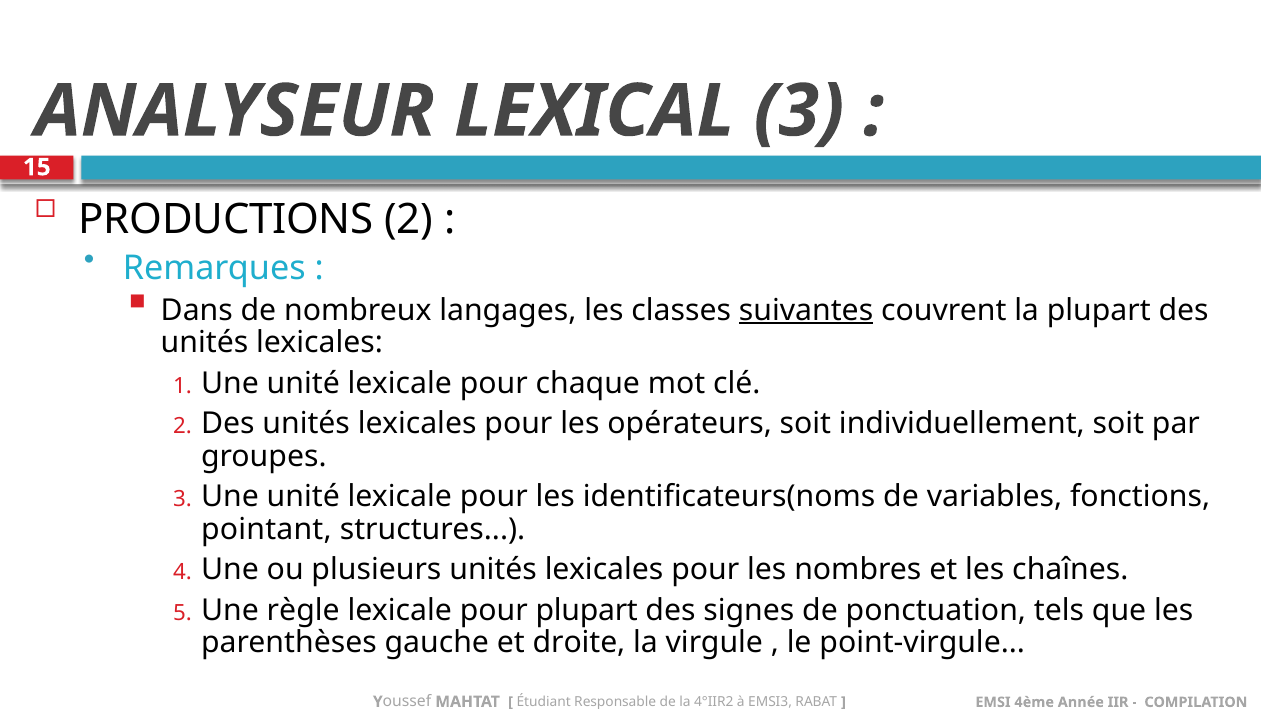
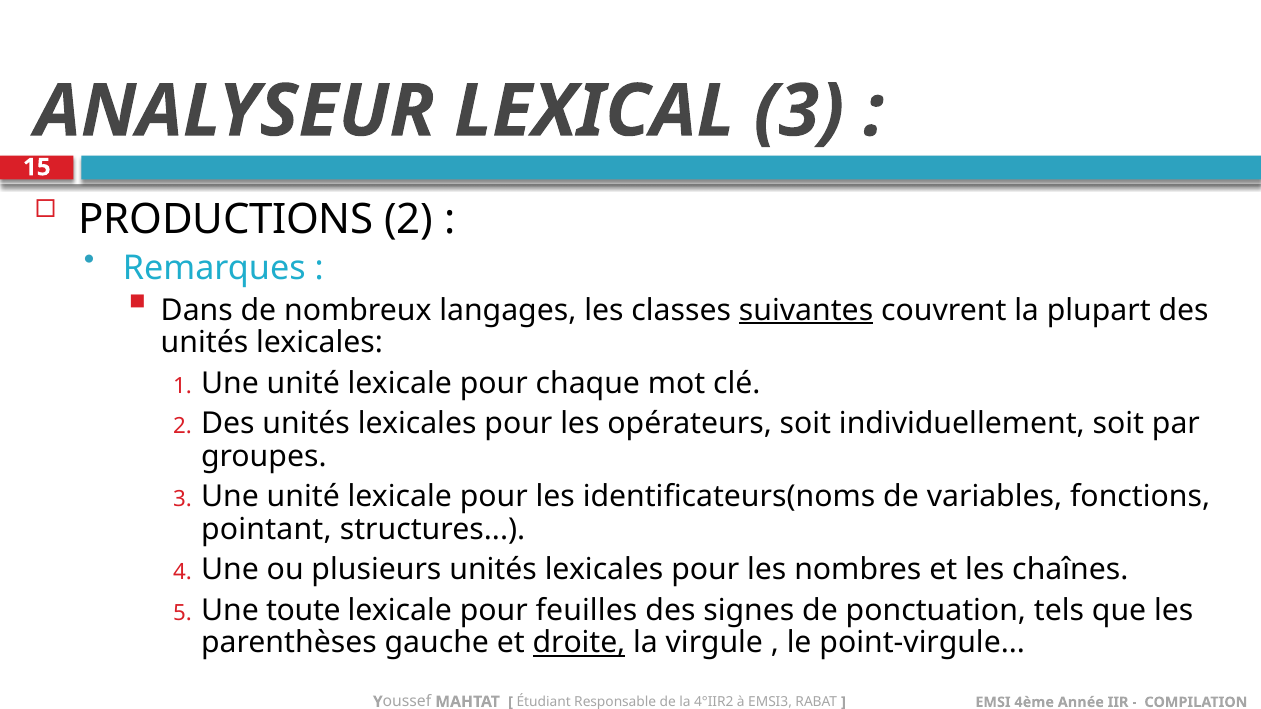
règle: règle -> toute (303, 610)
pour plupart: plupart -> feuilles (587, 610)
droite underline: none -> present (579, 643)
